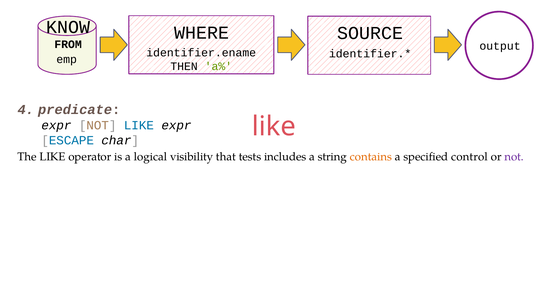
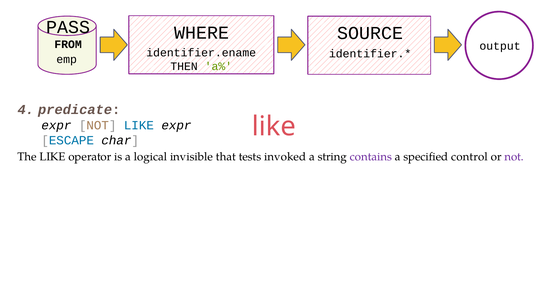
KNOW: KNOW -> PASS (68, 27)
visibility: visibility -> invisible (192, 157)
includes: includes -> invoked (285, 157)
contains colour: orange -> purple (371, 157)
